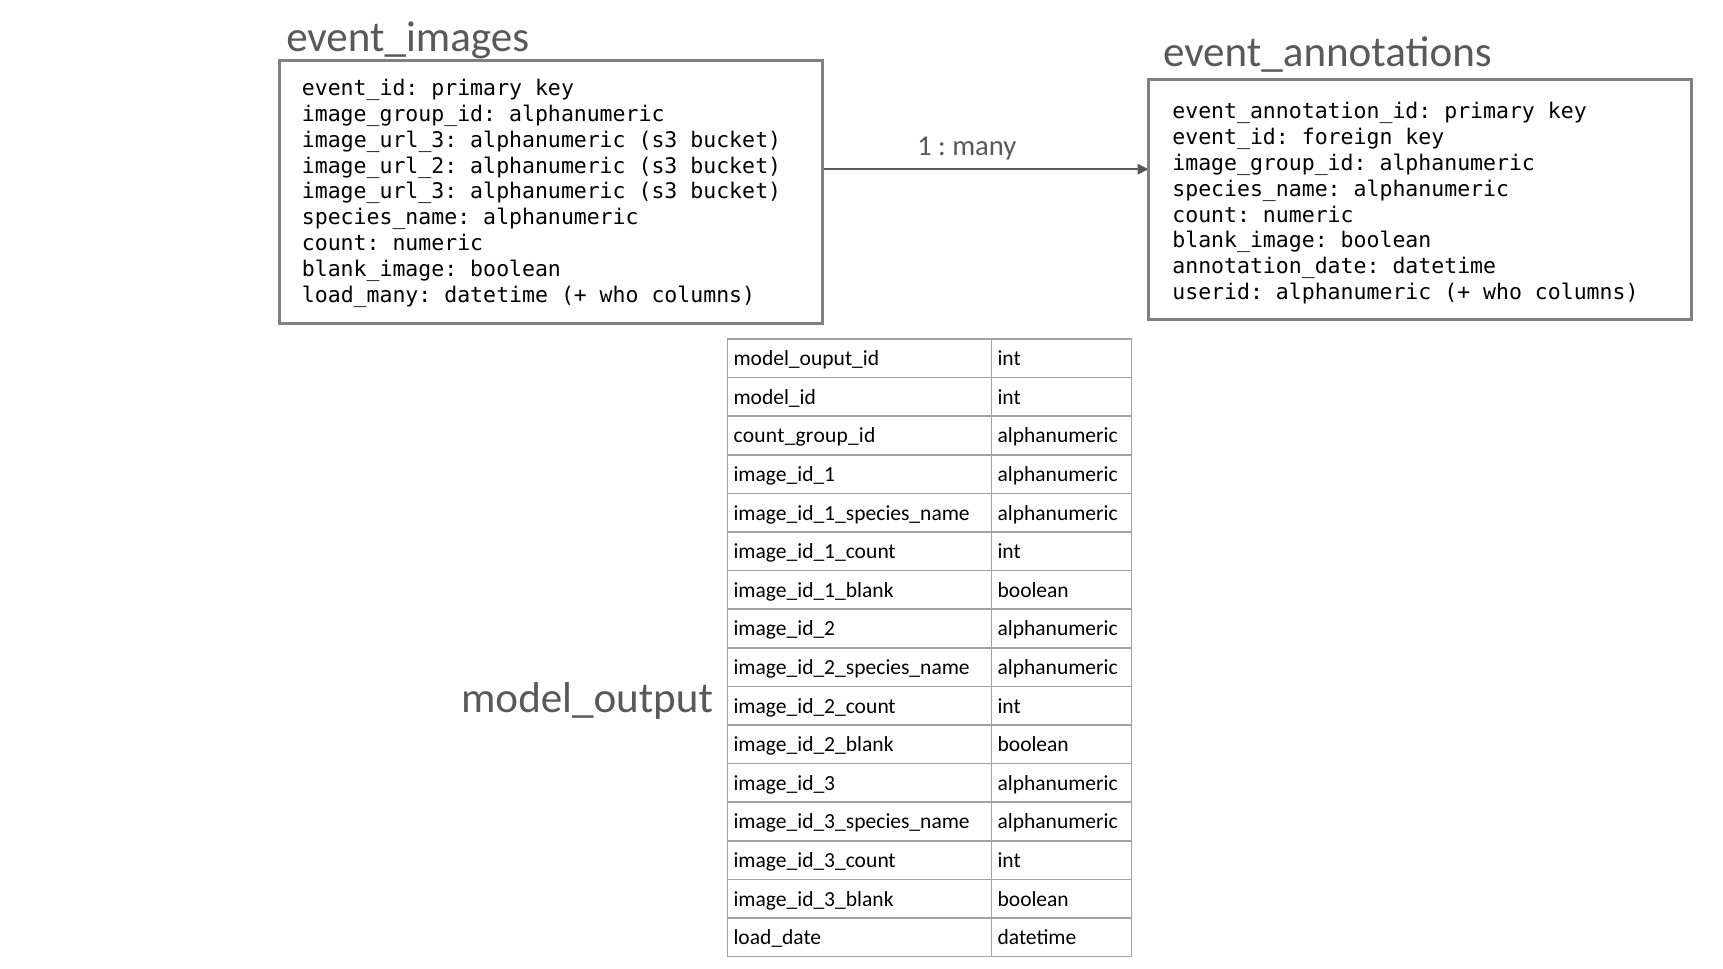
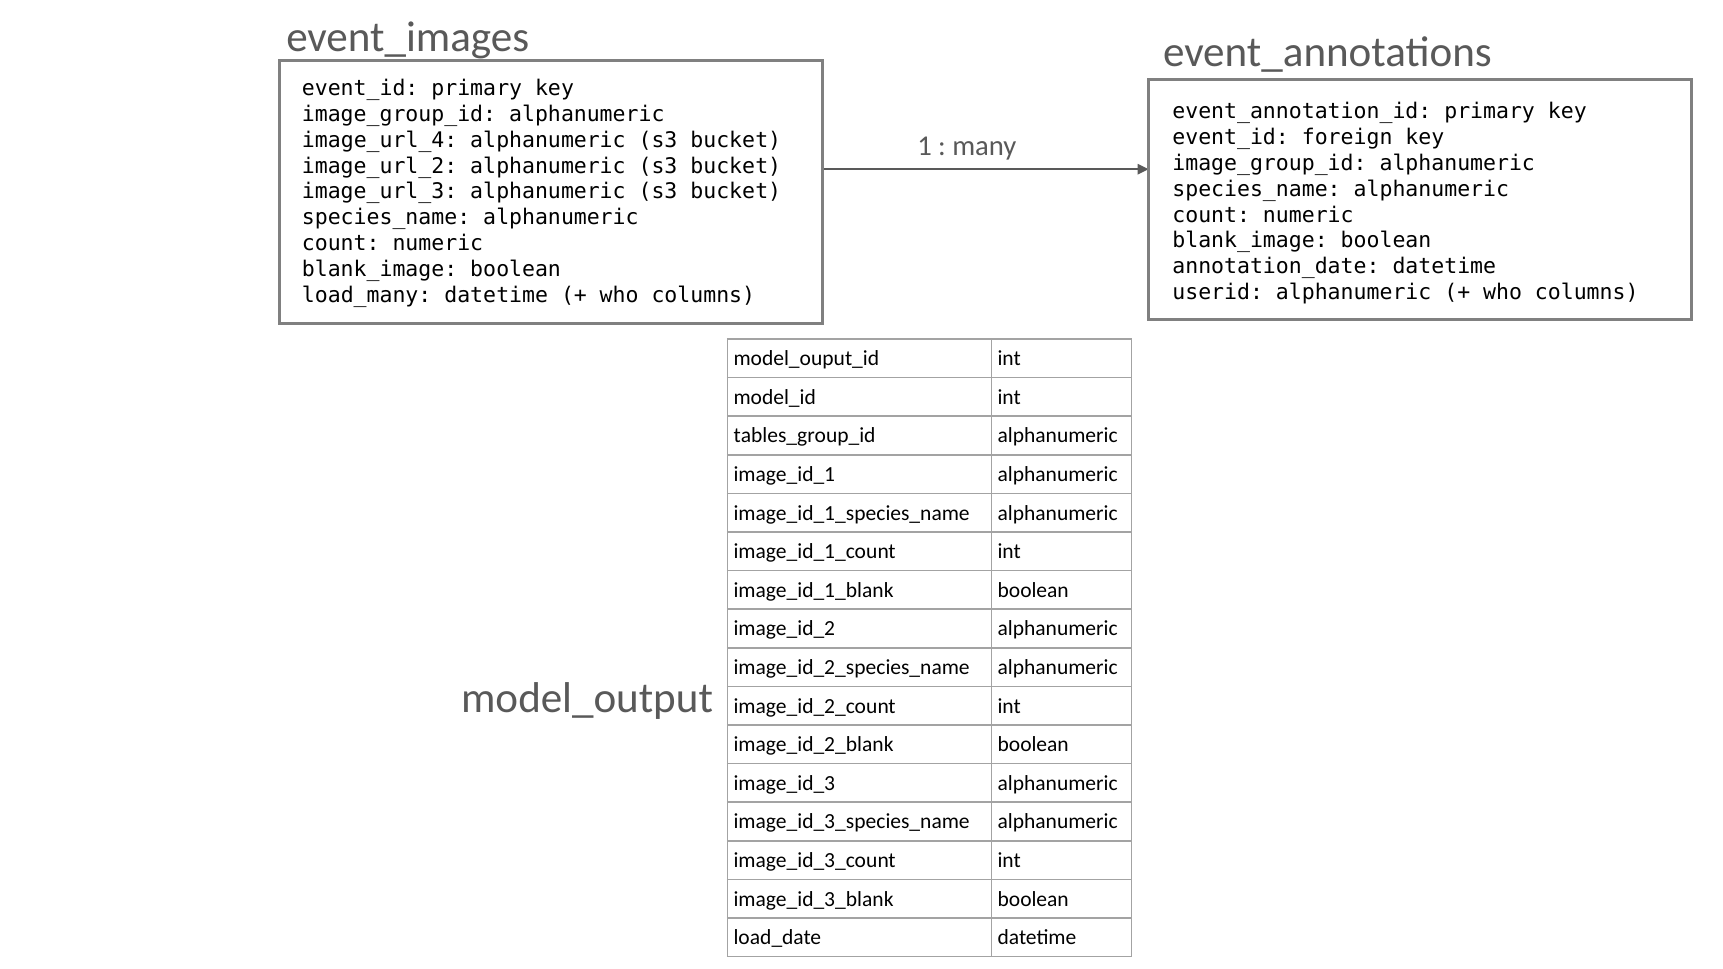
image_url_3: image_url_3 -> image_url_4 (380, 140)
count_group_id: count_group_id -> tables_group_id (805, 436)
